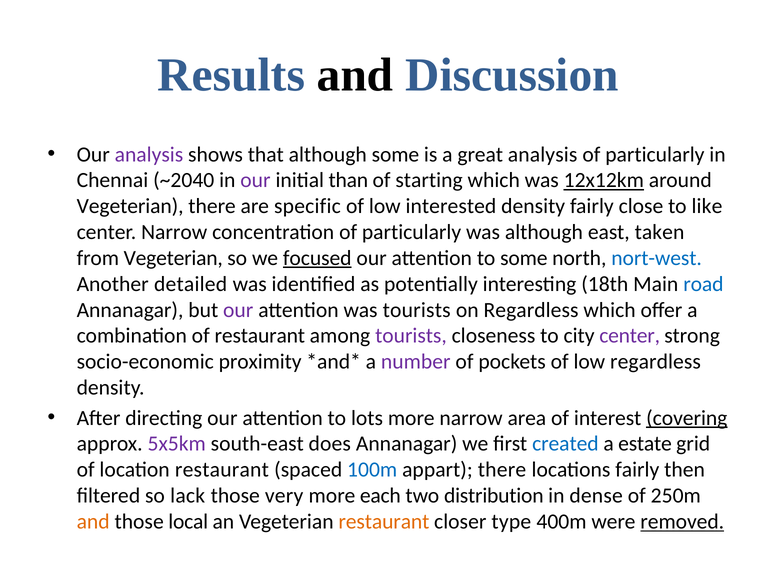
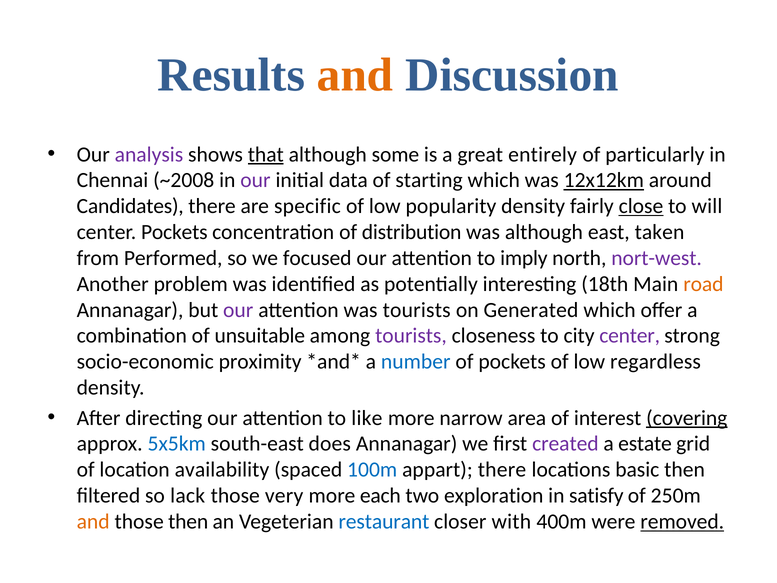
and colour: black -> orange (355, 75)
that underline: none -> present (266, 154)
great analysis: analysis -> entirely (543, 154)
~2040: ~2040 -> ~2008 (184, 180)
than: than -> data (348, 180)
Vegeterian: Vegeterian -> Candidates (130, 206)
interested: interested -> popularity (451, 206)
close underline: none -> present (641, 206)
like: like -> will (707, 206)
center Narrow: Narrow -> Pockets (174, 232)
concentration of particularly: particularly -> distribution (412, 232)
from Vegeterian: Vegeterian -> Performed (173, 258)
focused underline: present -> none (317, 258)
to some: some -> imply (524, 258)
nort-west colour: blue -> purple (657, 258)
detailed: detailed -> problem (191, 284)
road colour: blue -> orange (703, 284)
on Regardless: Regardless -> Generated (531, 310)
of restaurant: restaurant -> unsuitable (260, 336)
number colour: purple -> blue (416, 362)
lots: lots -> like (367, 418)
5x5km colour: purple -> blue (177, 444)
created colour: blue -> purple (565, 444)
location restaurant: restaurant -> availability (222, 470)
locations fairly: fairly -> basic (637, 470)
distribution: distribution -> exploration (494, 495)
dense: dense -> satisfy (596, 495)
those local: local -> then (188, 521)
restaurant colour: orange -> blue (384, 521)
type: type -> with (511, 521)
